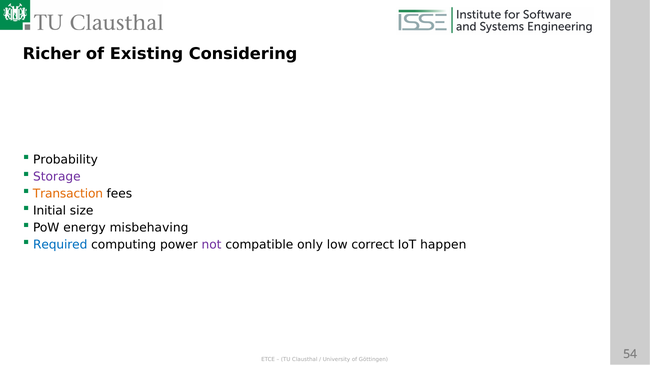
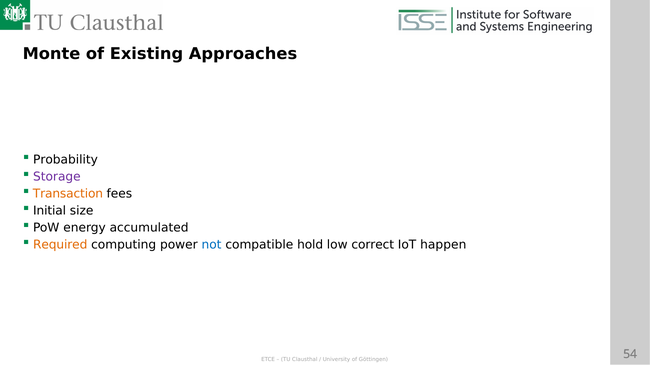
Richer: Richer -> Monte (51, 54)
Considering: Considering -> Approaches (243, 54)
misbehaving: misbehaving -> accumulated (149, 228)
Required colour: blue -> orange (60, 245)
not colour: purple -> blue (212, 245)
only: only -> hold (310, 245)
